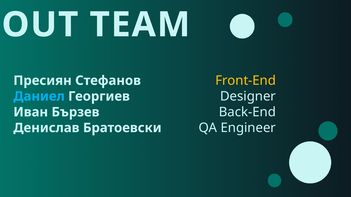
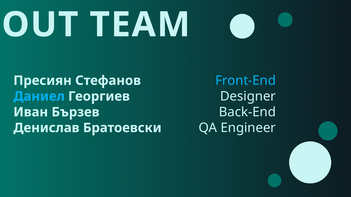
Front-End colour: yellow -> light blue (246, 81)
